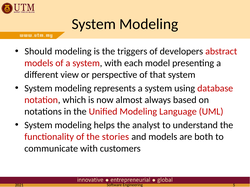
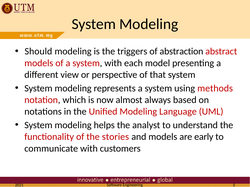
developers: developers -> abstraction (181, 52)
database: database -> methods (215, 88)
both: both -> early (204, 137)
